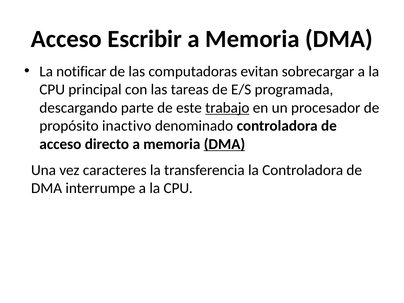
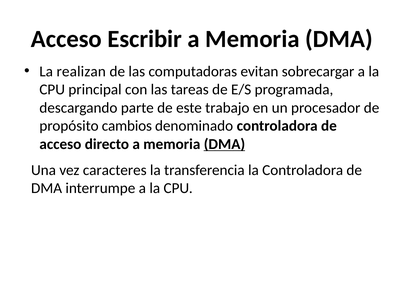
notificar: notificar -> realizan (81, 71)
trabajo underline: present -> none (227, 108)
inactivo: inactivo -> cambios (127, 126)
